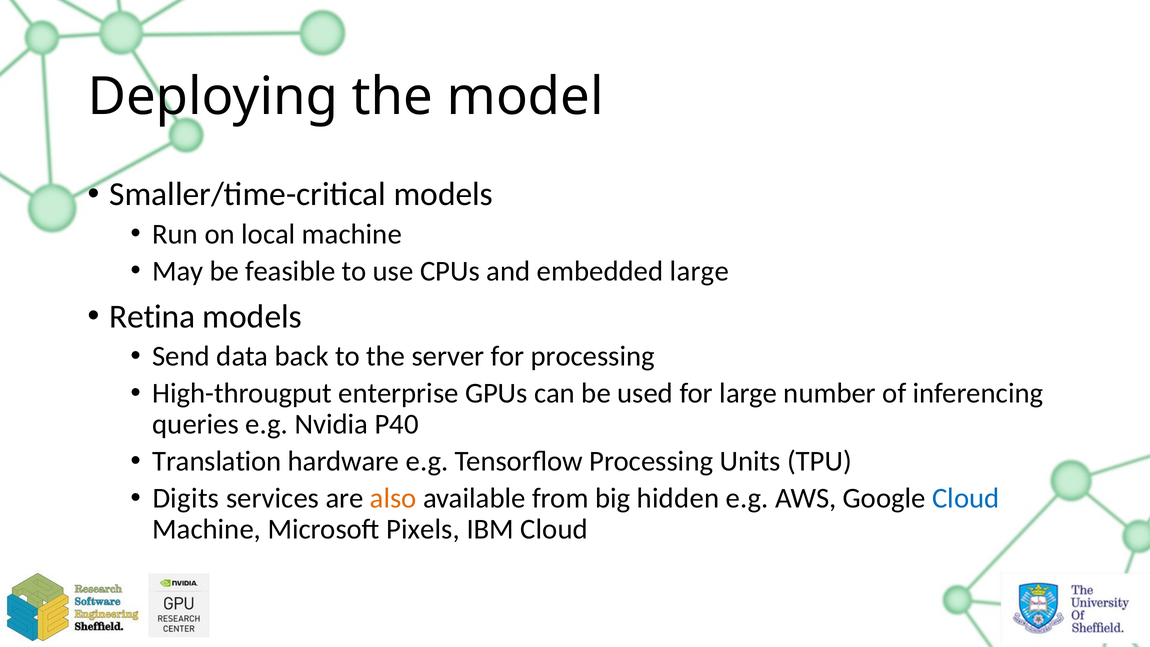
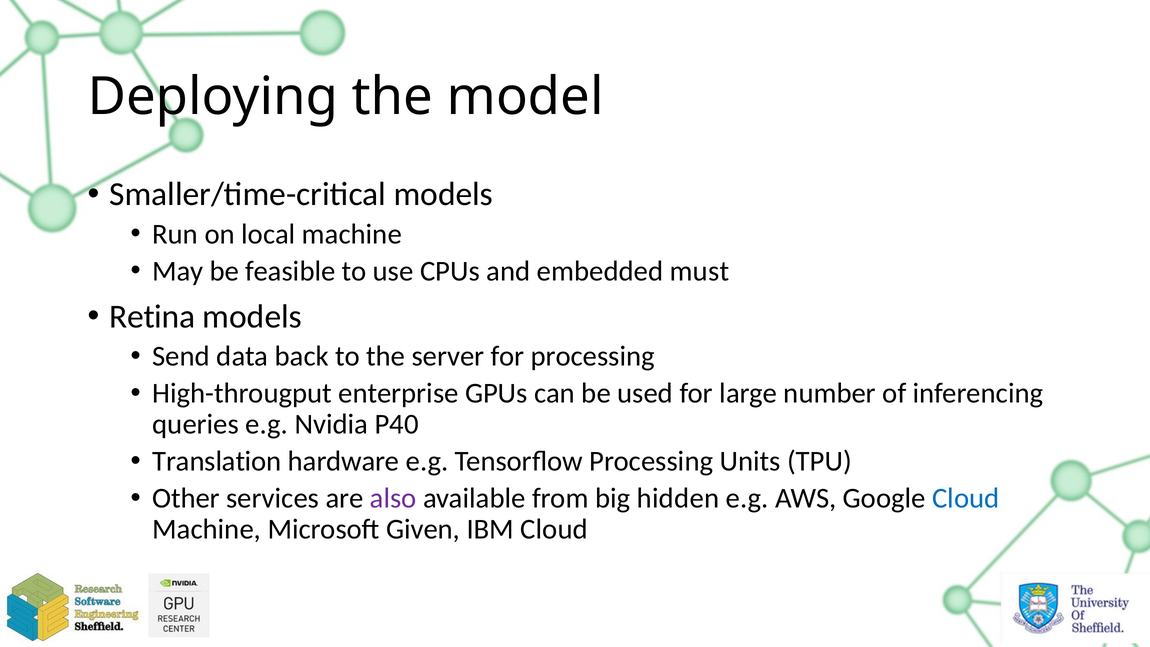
embedded large: large -> must (699, 271)
Digits: Digits -> Other (186, 498)
also colour: orange -> purple (393, 498)
Pixels: Pixels -> Given (423, 529)
